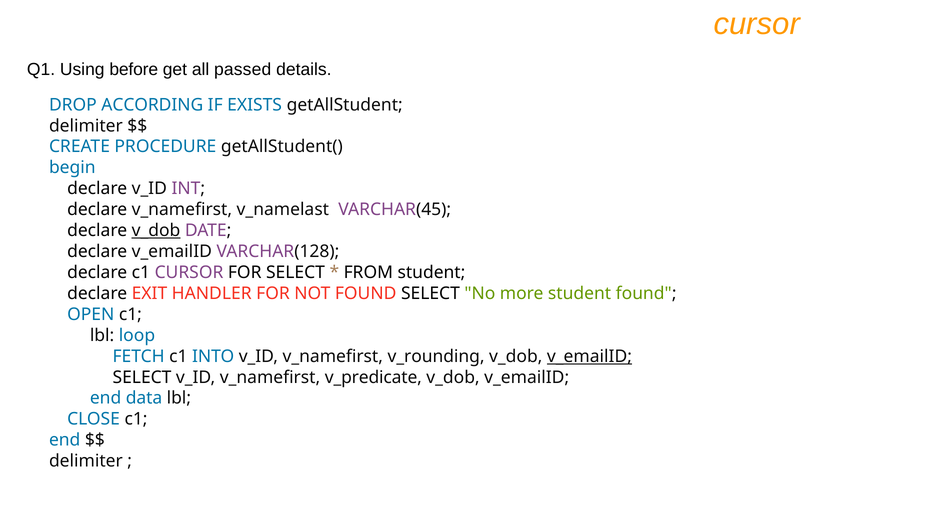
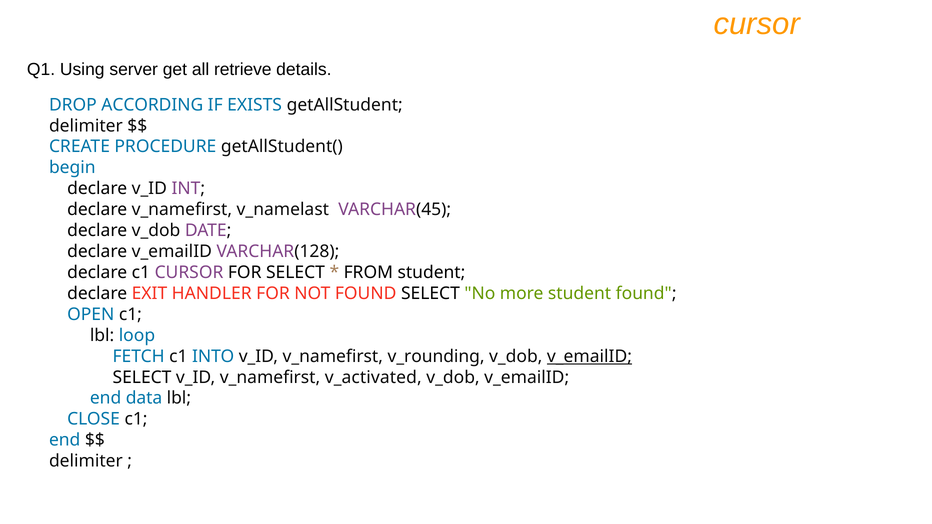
before: before -> server (134, 69)
passed: passed -> retrieve (243, 69)
v_dob underline: present -> none (156, 231)
v_predicate: v_predicate -> v_activated (373, 377)
